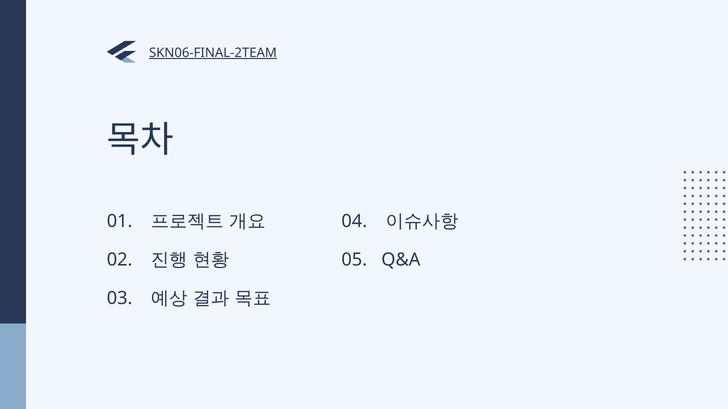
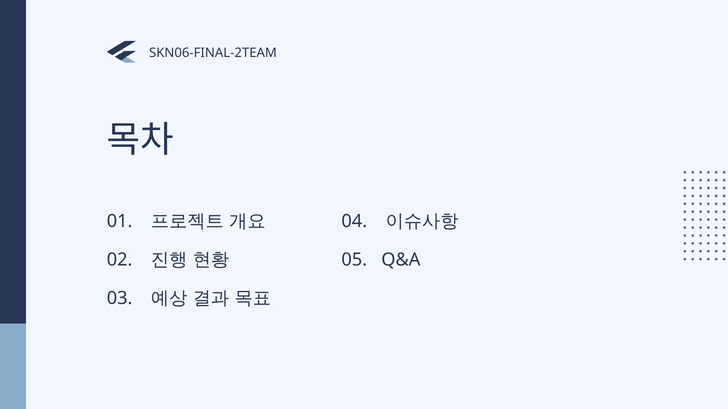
SKN06-FINAL-2TEAM underline: present -> none (213, 53)
